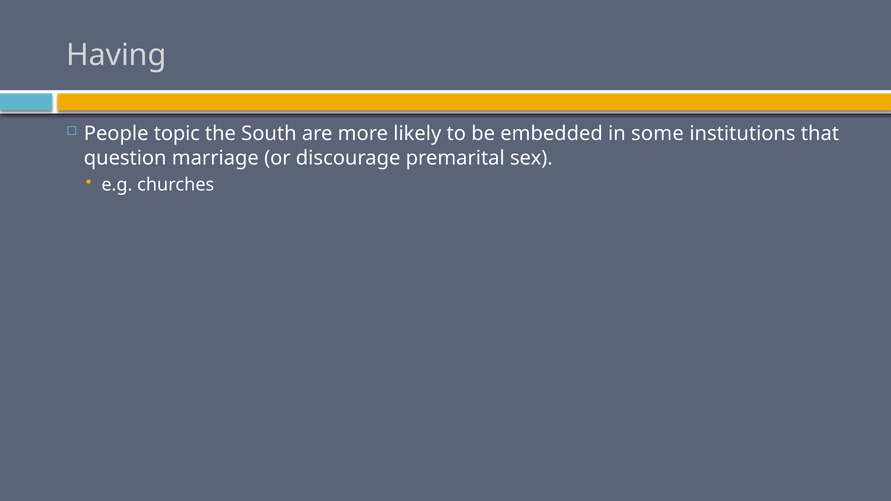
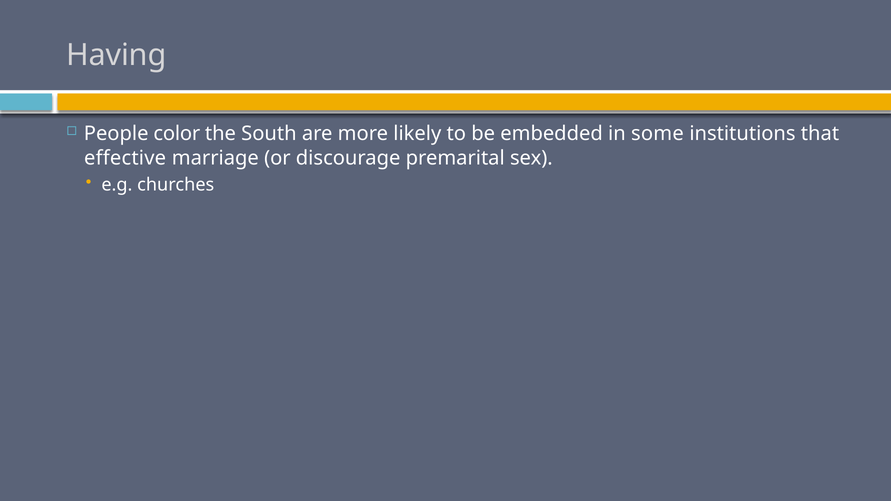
topic: topic -> color (177, 134)
question: question -> effective (125, 158)
